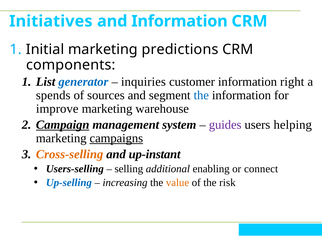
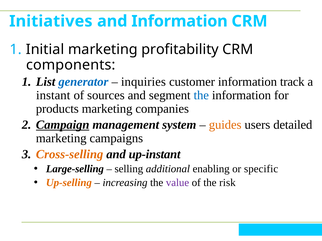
predictions: predictions -> profitability (180, 50)
right: right -> track (292, 82)
spends: spends -> instant (53, 95)
improve: improve -> products (57, 109)
warehouse: warehouse -> companies (162, 109)
guides colour: purple -> orange (225, 125)
helping: helping -> detailed (293, 125)
campaigns underline: present -> none (116, 138)
Users-selling: Users-selling -> Large-selling (75, 169)
connect: connect -> specific (261, 169)
Up-selling colour: blue -> orange (69, 183)
value colour: orange -> purple (177, 183)
